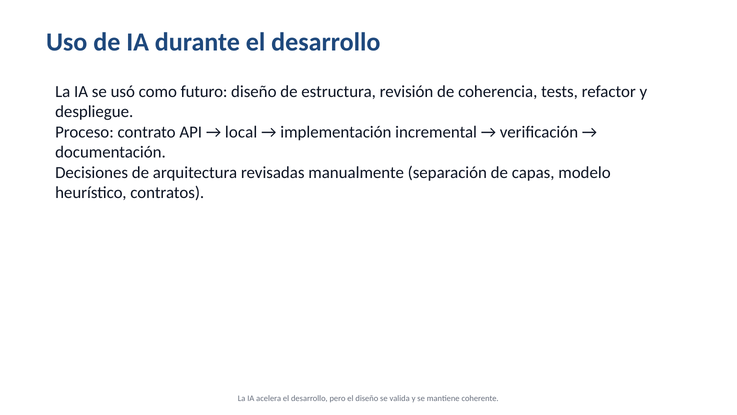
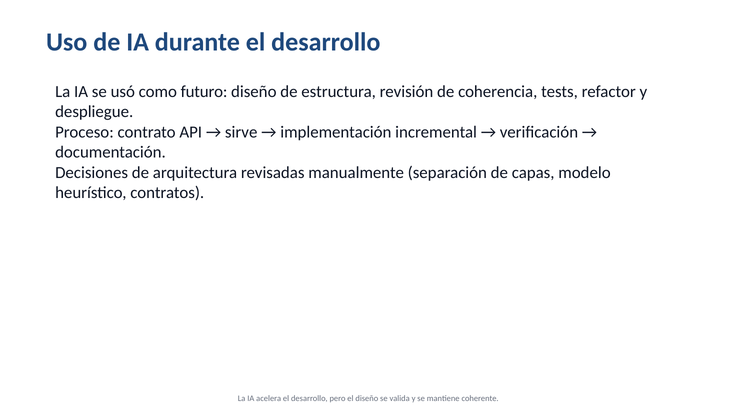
local: local -> sirve (241, 132)
